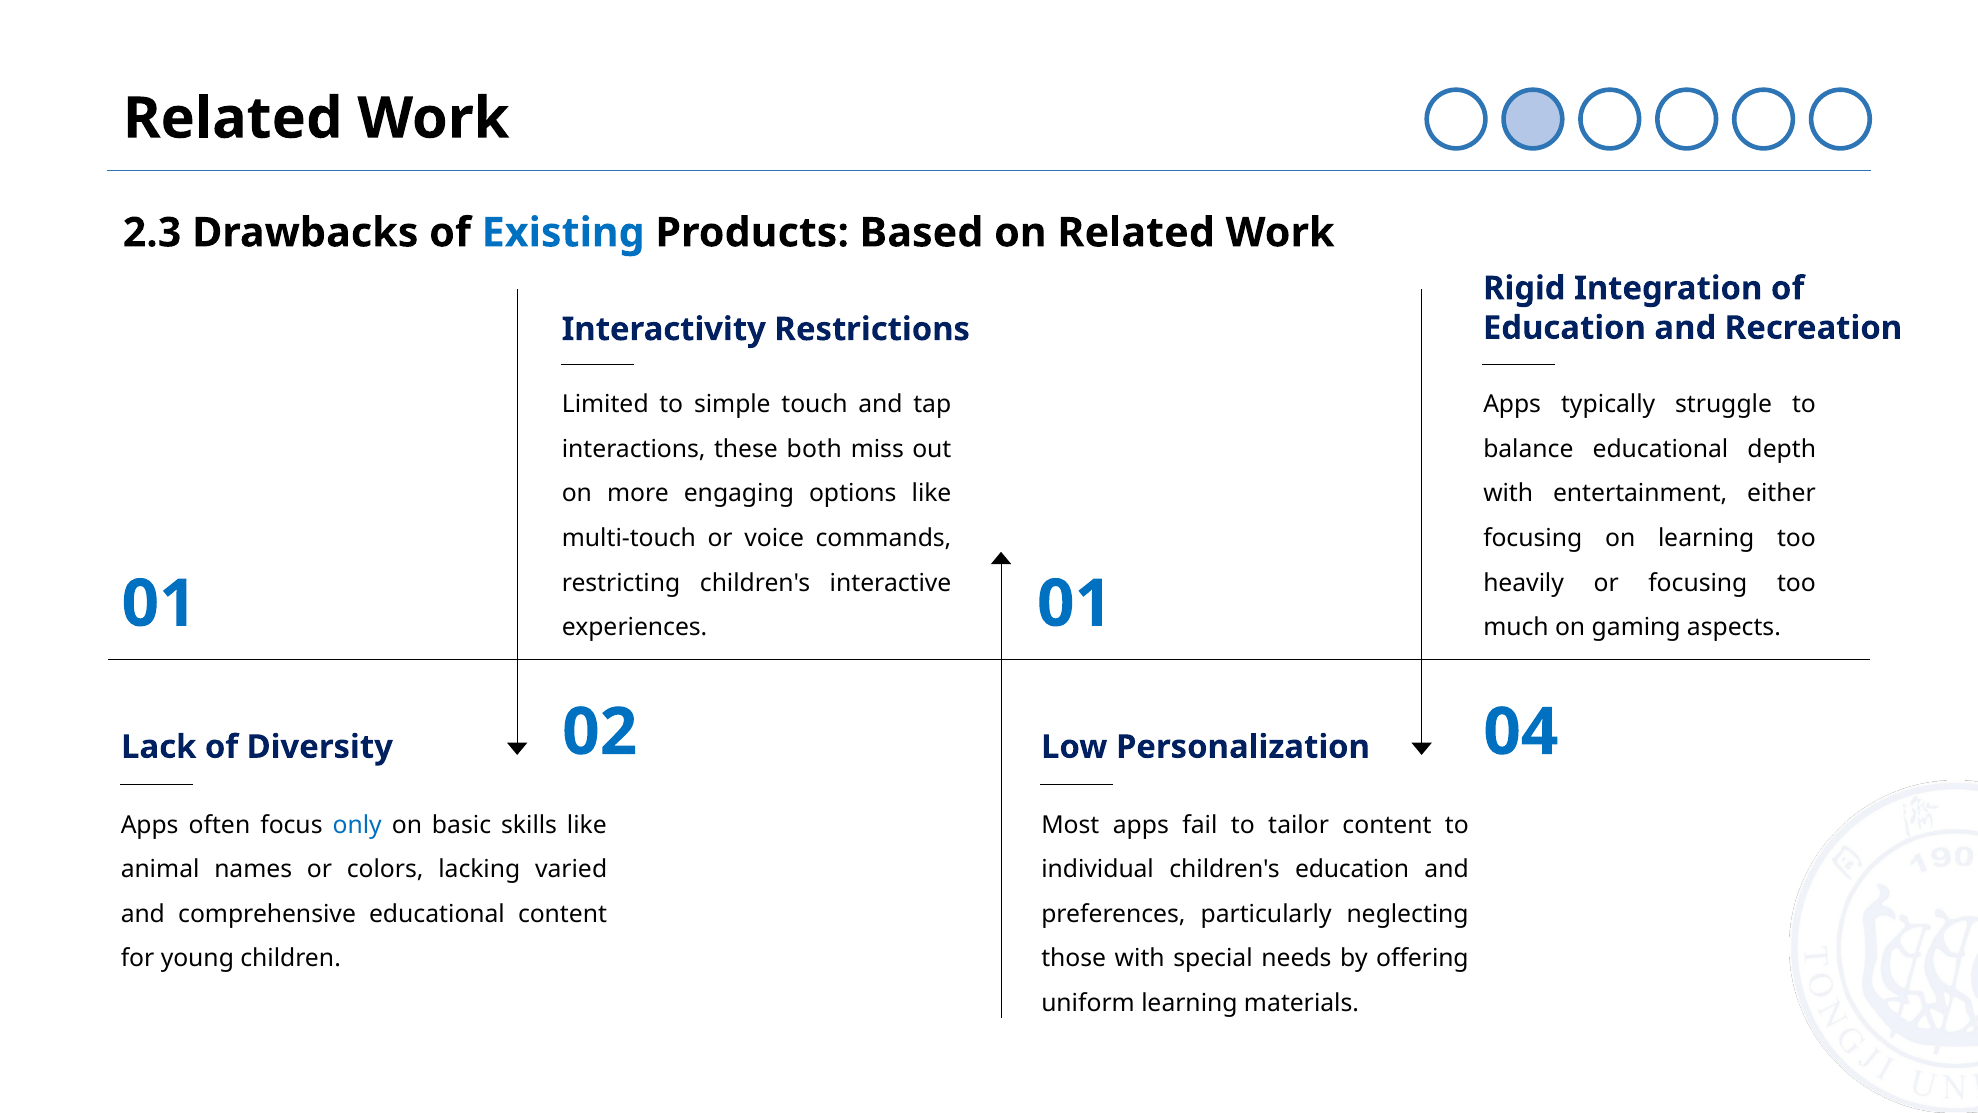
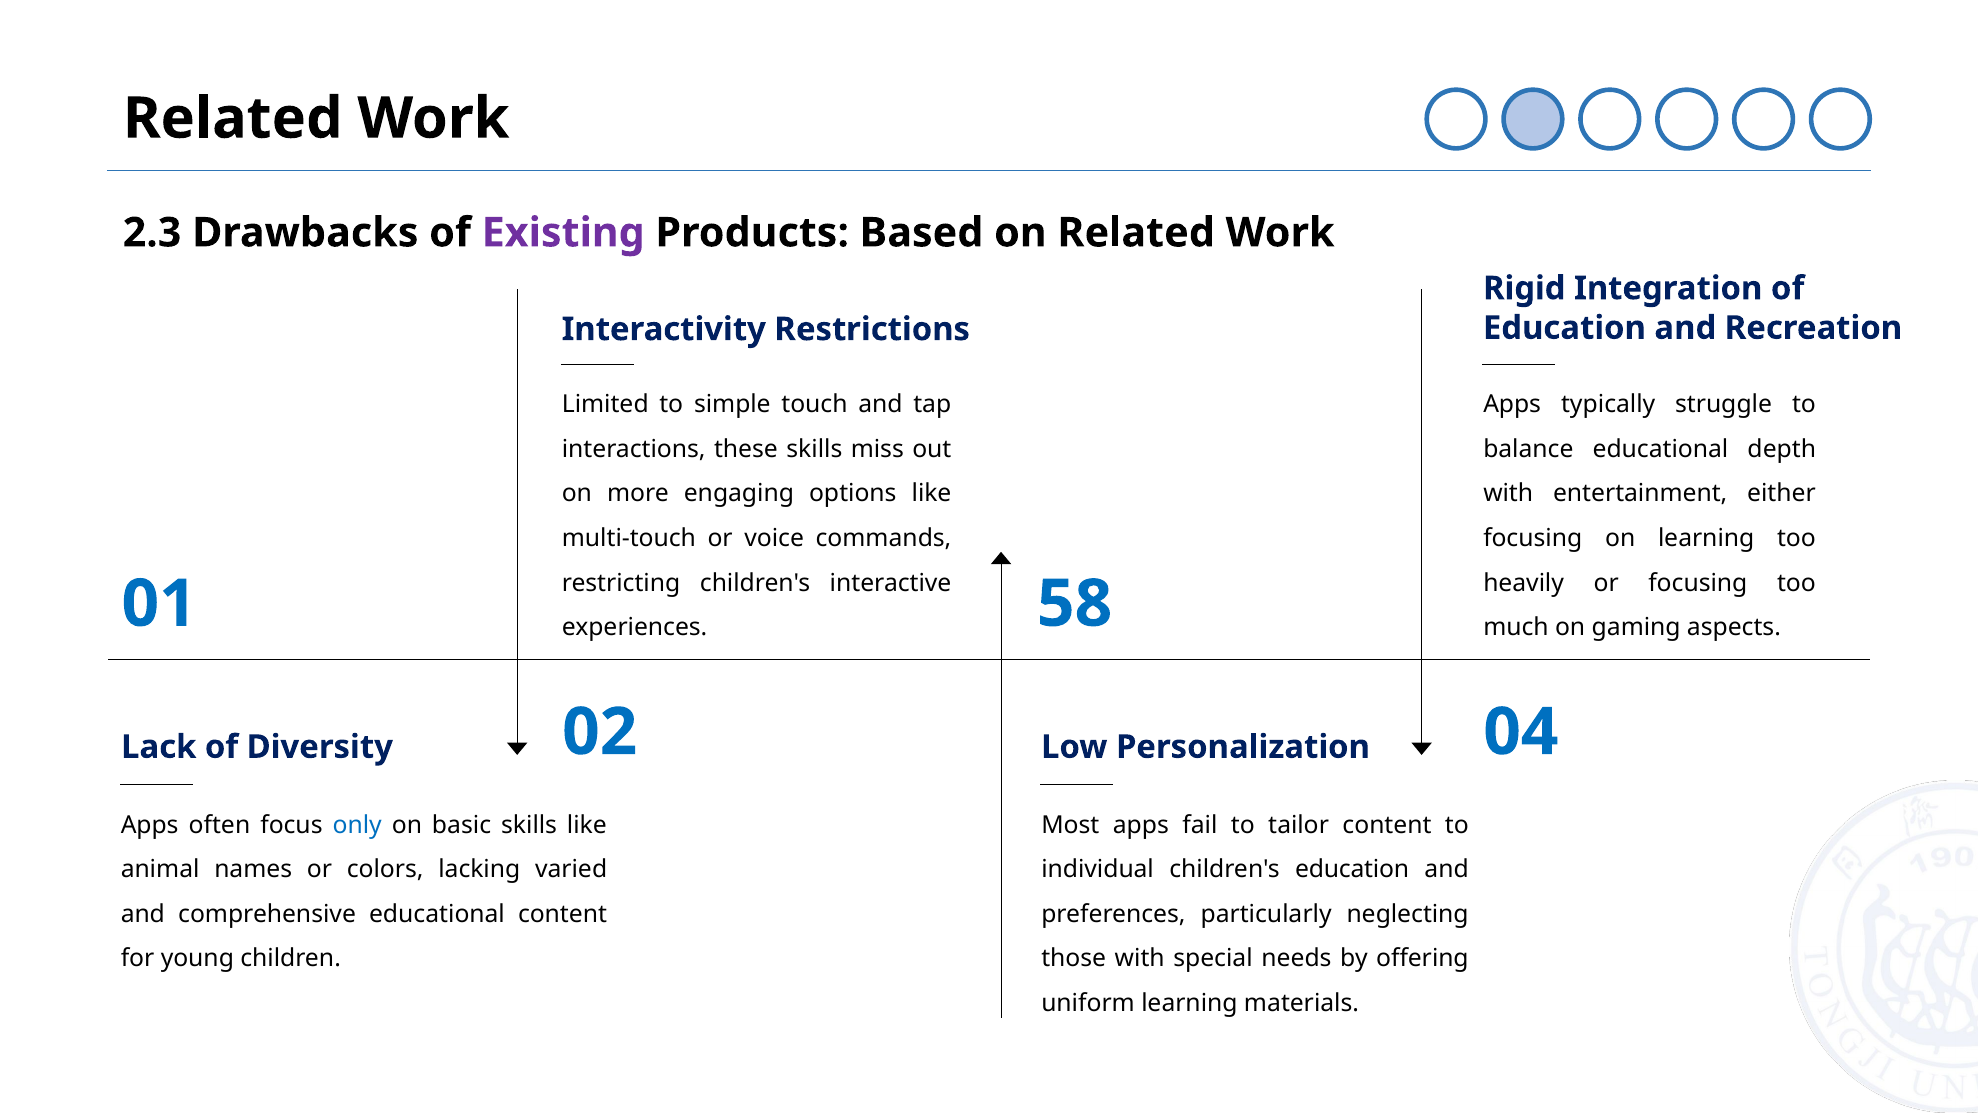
Existing colour: blue -> purple (563, 233)
these both: both -> skills (814, 449)
01 01: 01 -> 58 (1075, 604)
